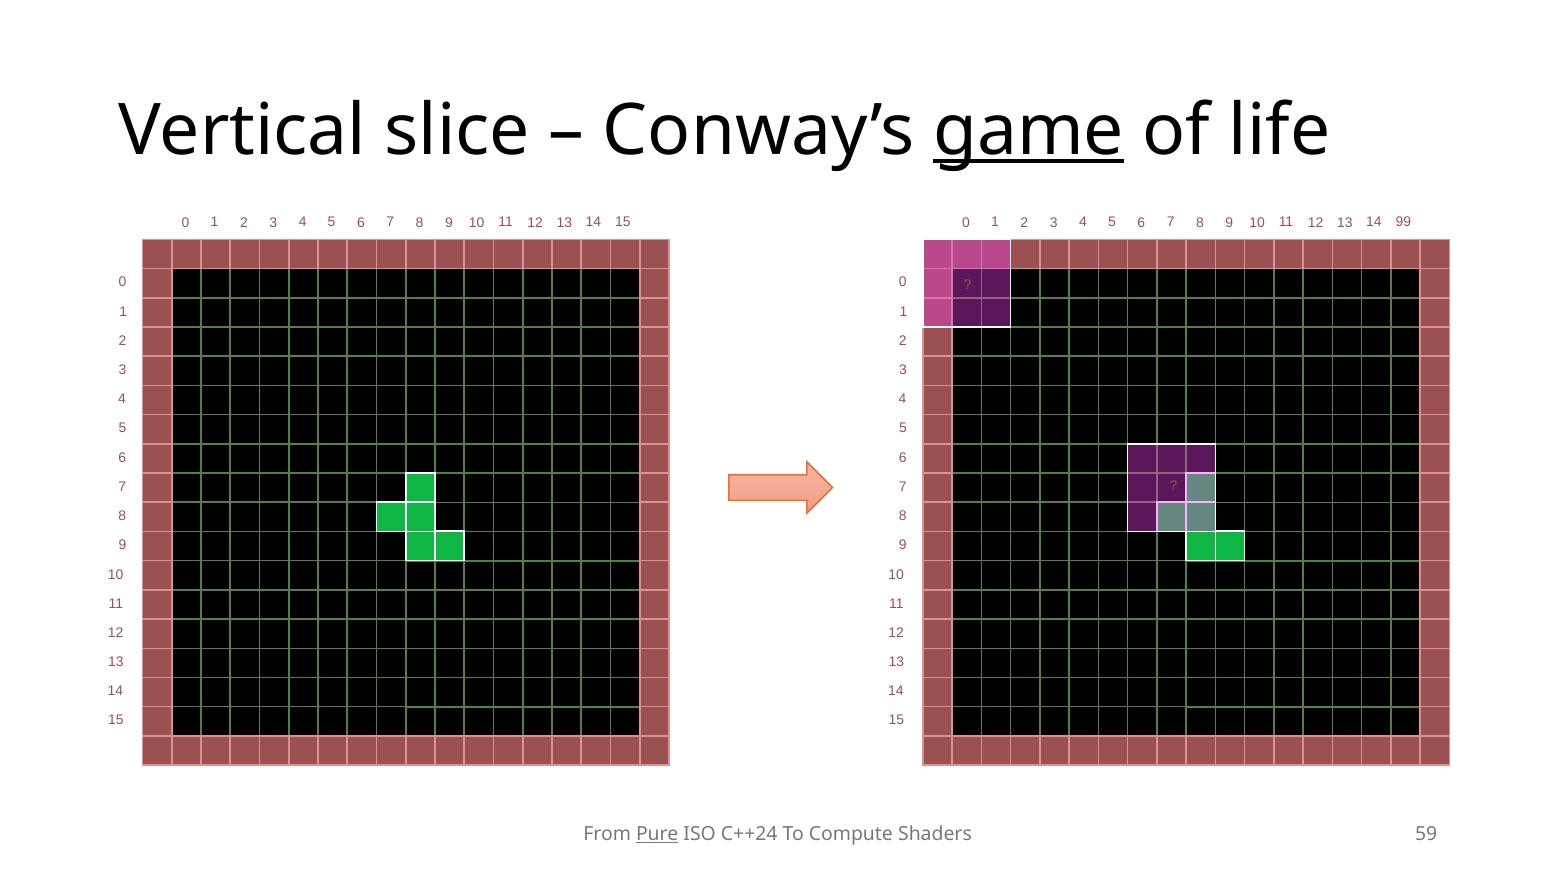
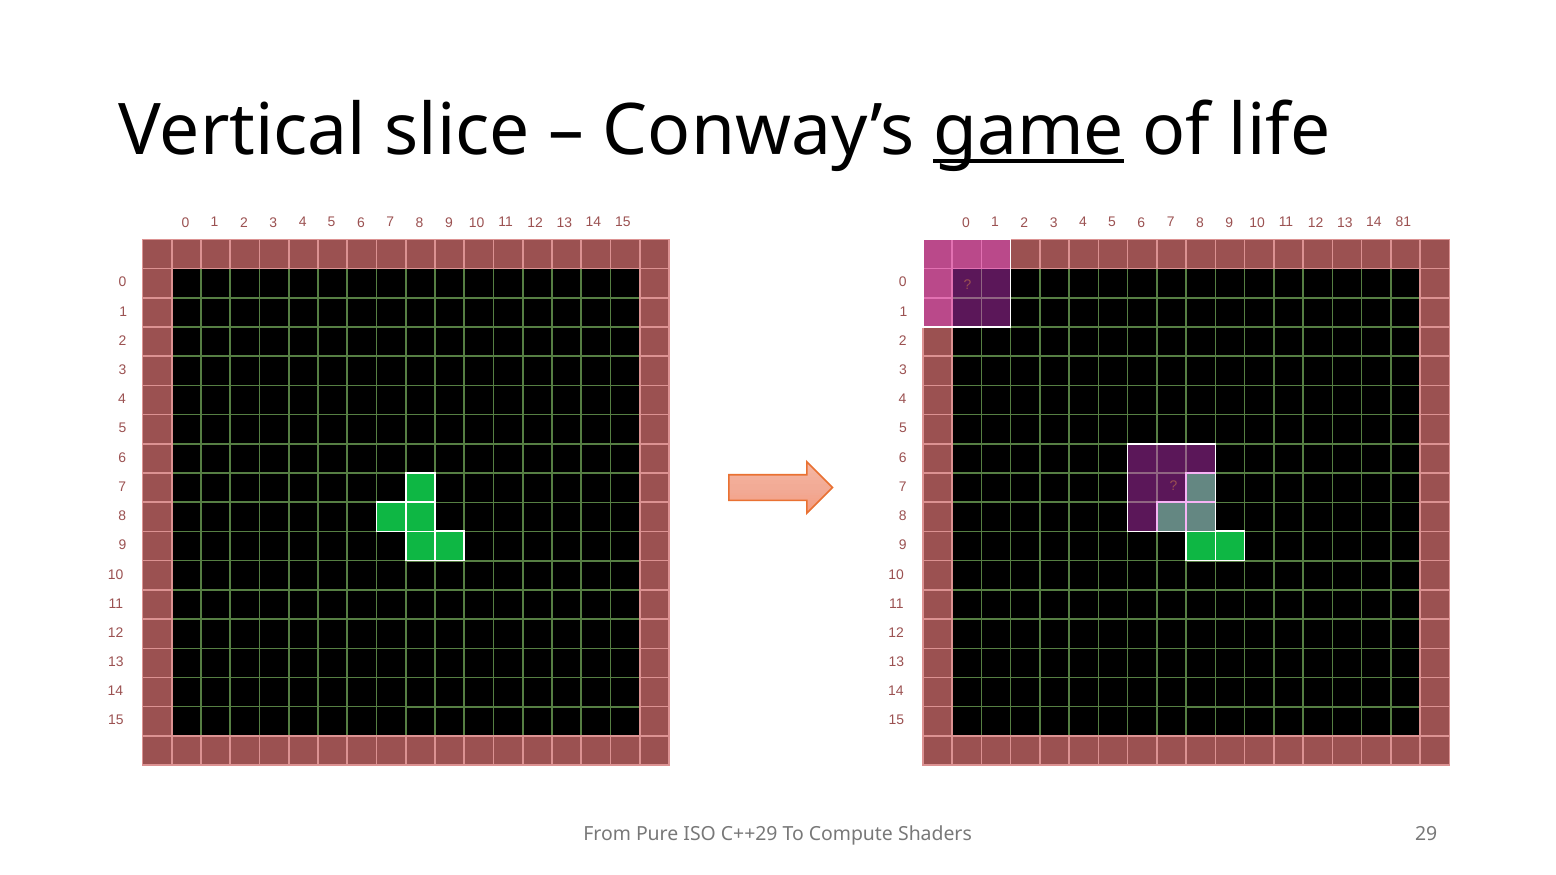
99: 99 -> 81 (1403, 222)
Pure underline: present -> none (657, 834)
C++24: C++24 -> C++29 (749, 834)
59: 59 -> 29 (1426, 834)
